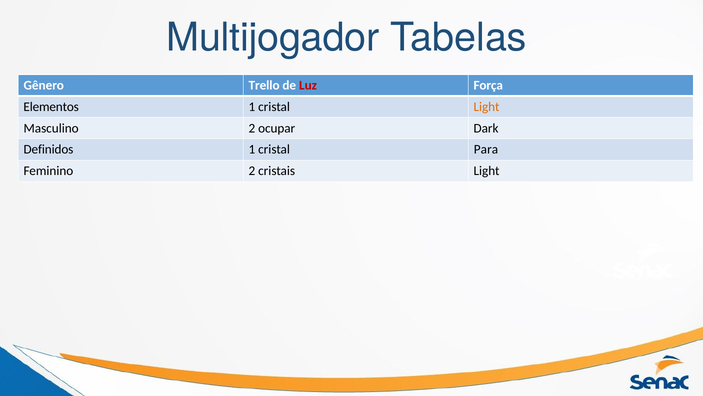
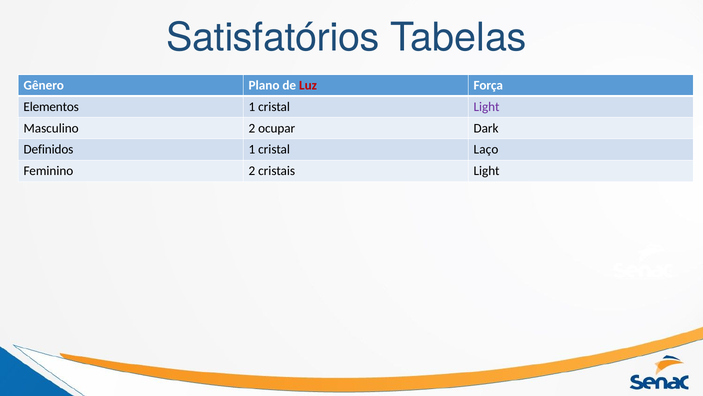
Multijogador: Multijogador -> Satisfatórios (273, 37)
Trello: Trello -> Plano (264, 85)
Light colour: orange -> purple (487, 107)
Para: Para -> Laço (486, 149)
